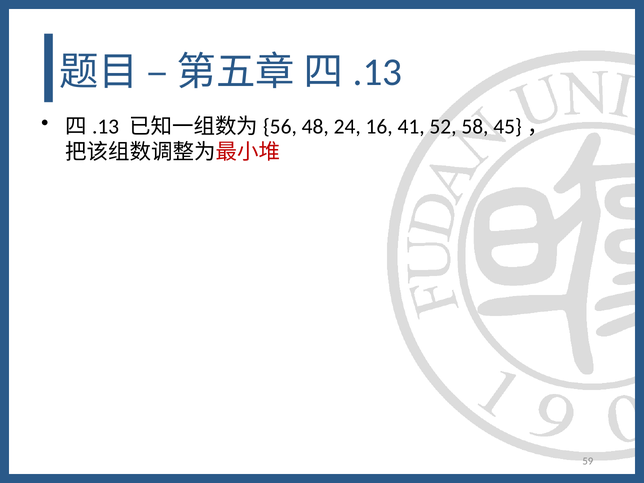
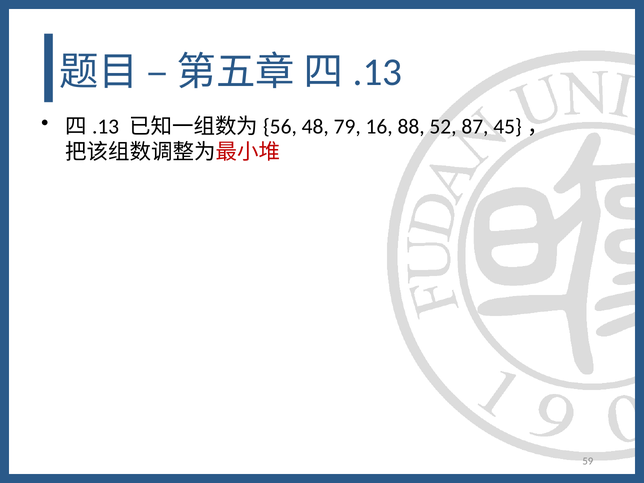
24: 24 -> 79 (347, 127)
41: 41 -> 88 (411, 127)
58: 58 -> 87 (475, 127)
